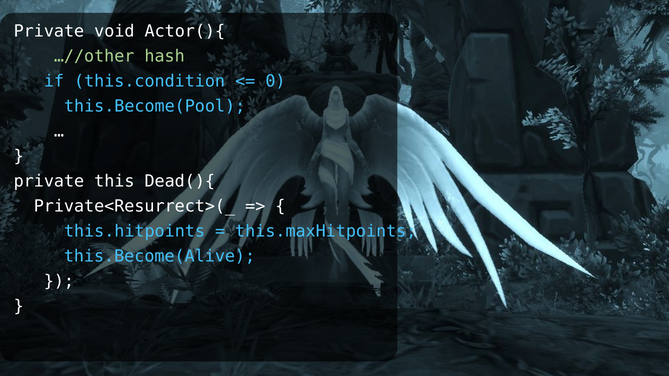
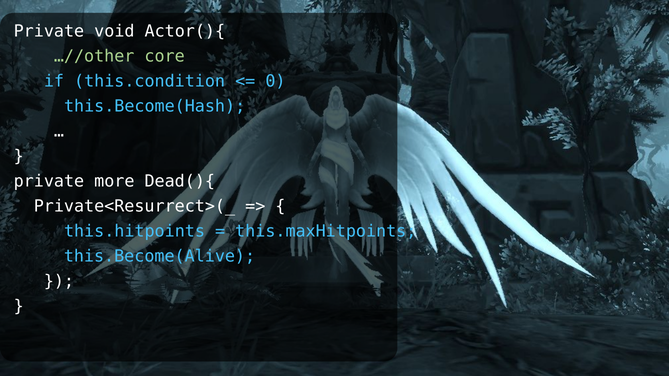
hash: hash -> core (165, 56)
this.Become(Pool: this.Become(Pool -> this.Become(Hash (155, 106)
this: this -> more (114, 181)
